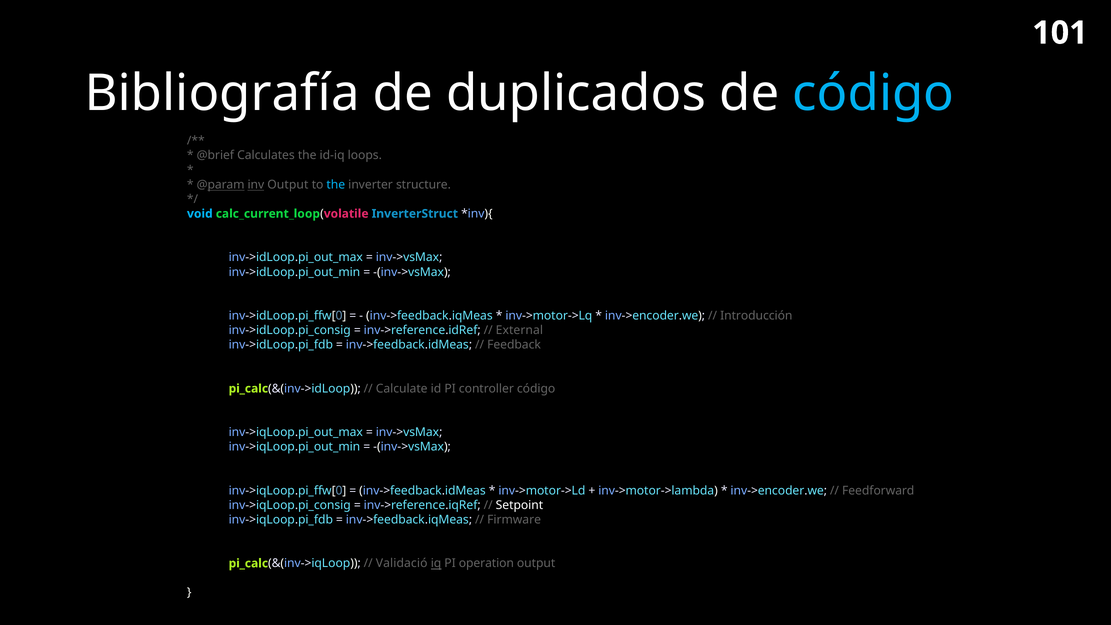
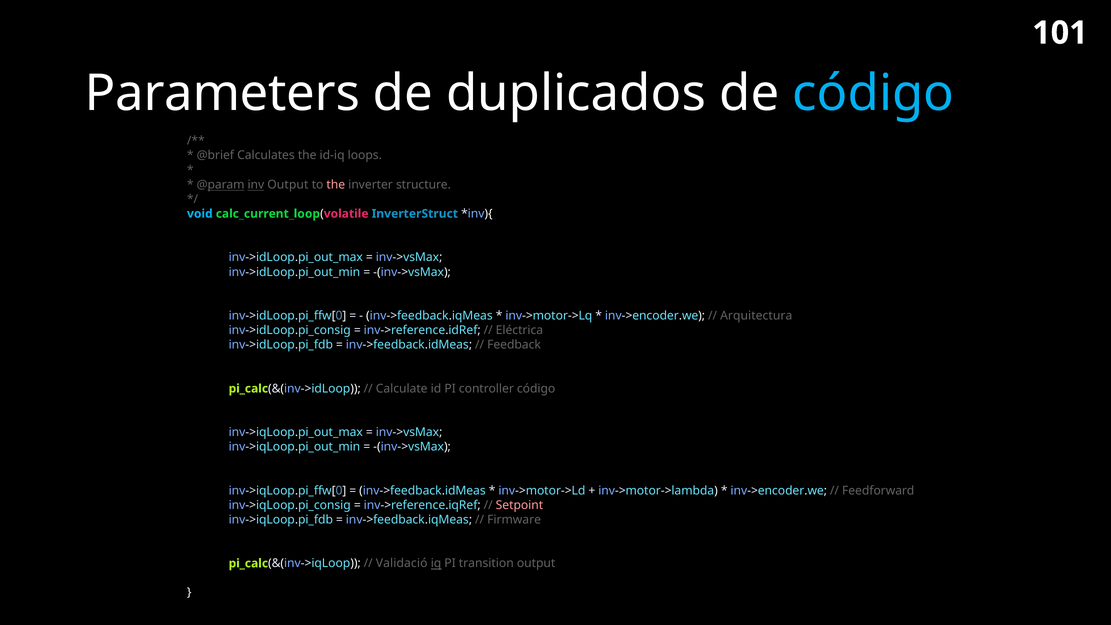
Bibliografía: Bibliografía -> Parameters (222, 93)
the colour: light blue -> pink (336, 185)
Introducción: Introducción -> Arquitectura (756, 316)
External: External -> Eléctrica (519, 330)
Setpoint colour: white -> pink (519, 505)
operation: operation -> transition (486, 563)
